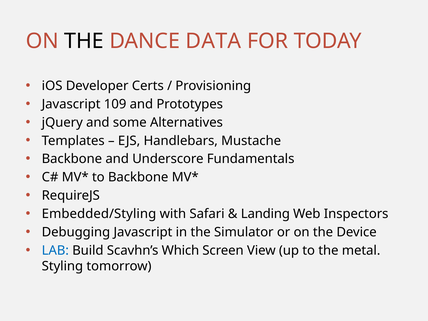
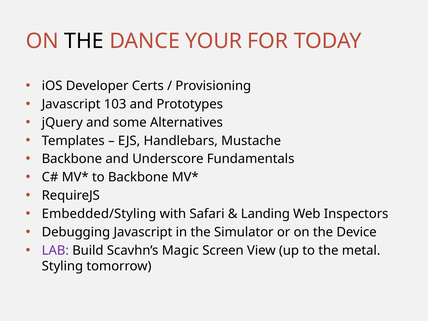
DATA: DATA -> YOUR (214, 41)
109: 109 -> 103 (115, 104)
LAB colour: blue -> purple (55, 250)
Which: Which -> Magic (180, 250)
